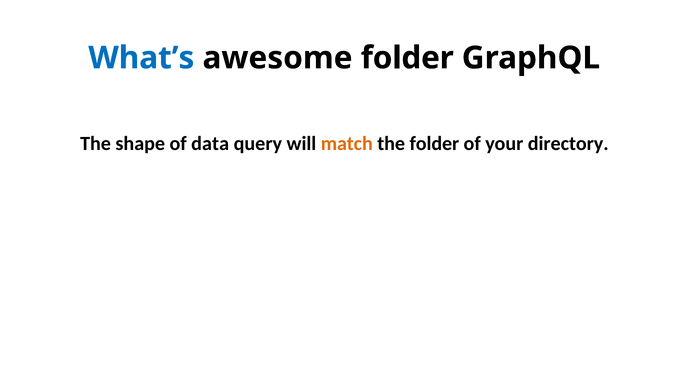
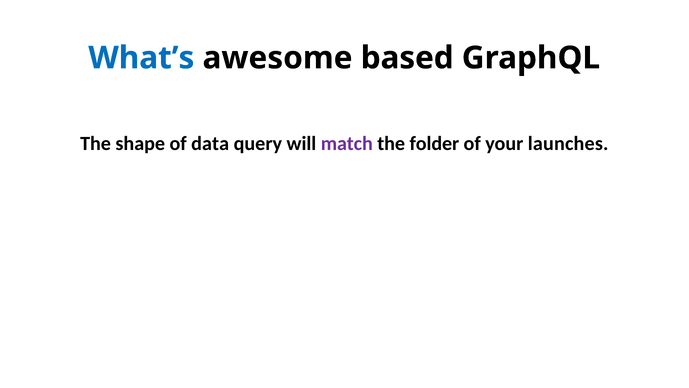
awesome folder: folder -> based (407, 58)
match colour: orange -> purple (347, 143)
directory: directory -> launches (568, 143)
